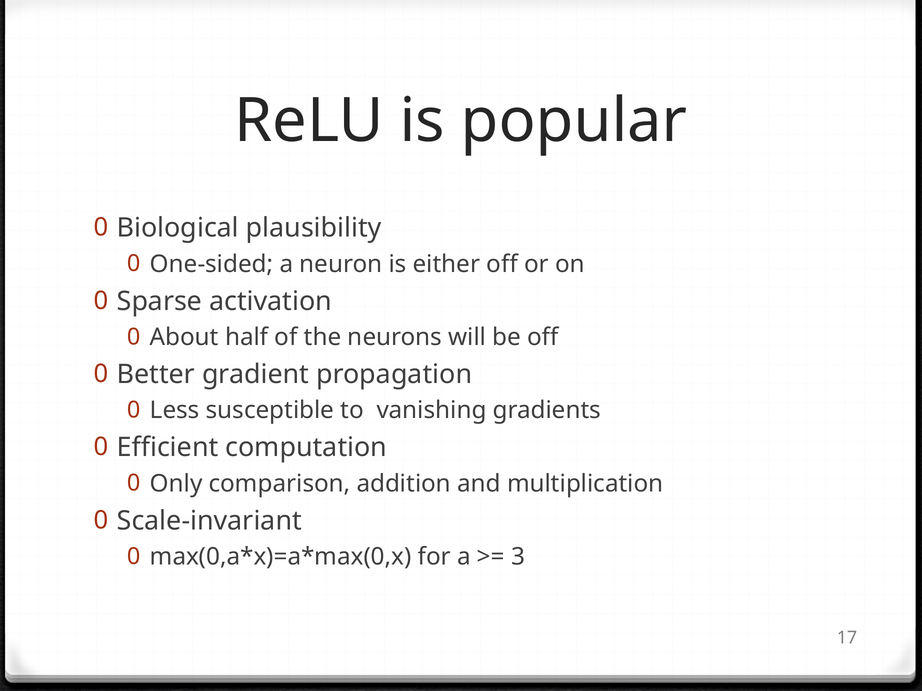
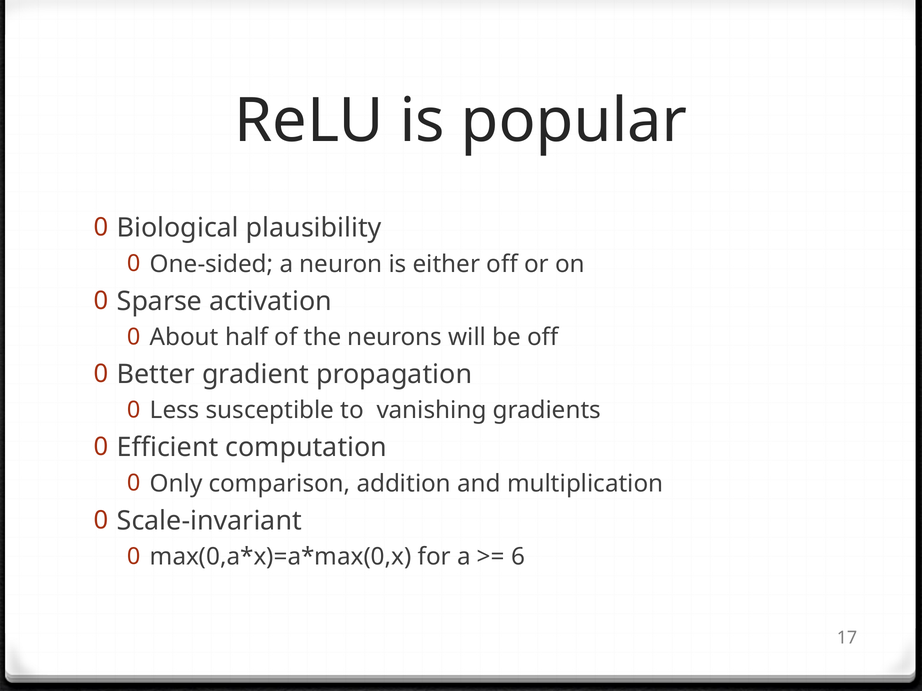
3: 3 -> 6 (518, 557)
